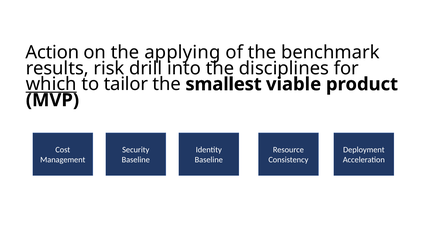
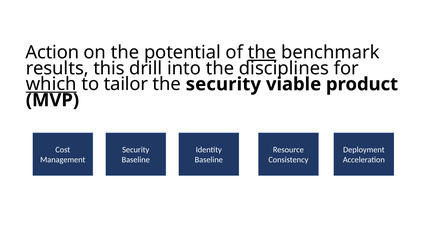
applying: applying -> potential (182, 52)
the underline: none -> present (262, 52)
risk: risk -> this (109, 68)
the smallest: smallest -> security (223, 84)
